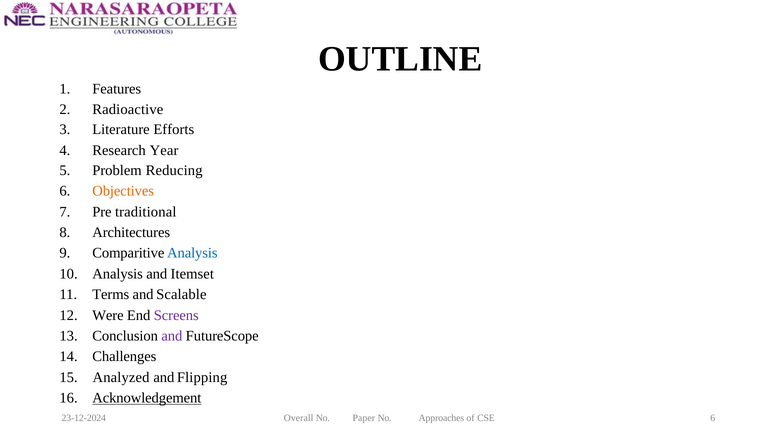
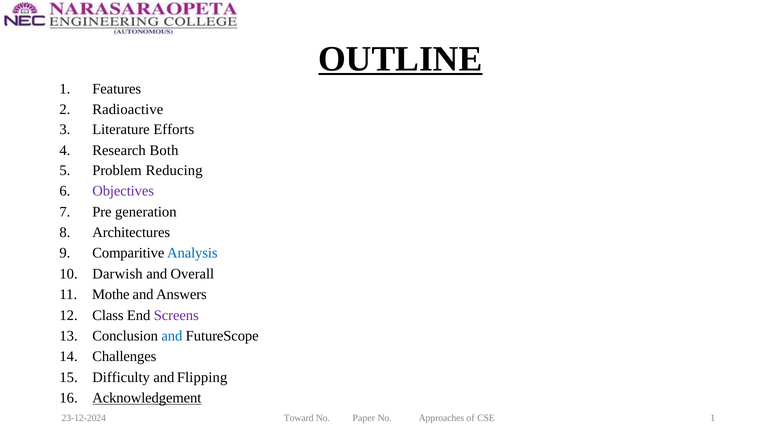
OUTLINE underline: none -> present (400, 59)
Year: Year -> Both (164, 150)
Objectives colour: orange -> purple (123, 191)
traditional: traditional -> generation (146, 212)
Analysis: Analysis -> Darwish (117, 274)
Itemset: Itemset -> Overall (192, 274)
Terms: Terms -> Mothe (111, 295)
Scalable: Scalable -> Answers (181, 295)
Were: Were -> Class (108, 315)
and colour: purple -> blue (172, 336)
Analyzed: Analyzed -> Difficulty (121, 377)
Overall: Overall -> Toward (299, 418)
CSE 6: 6 -> 1 (713, 418)
